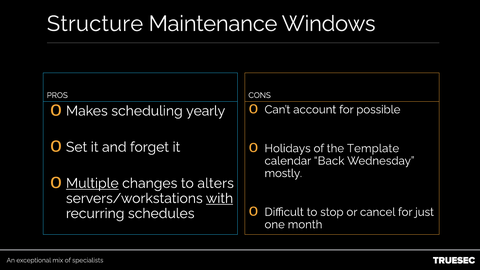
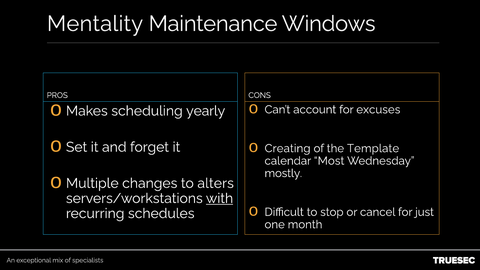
Structure: Structure -> Mentality (95, 24)
possible: possible -> excuses (378, 110)
Holidays: Holidays -> Creating (288, 148)
Back: Back -> Most (329, 161)
Multiple underline: present -> none (92, 183)
